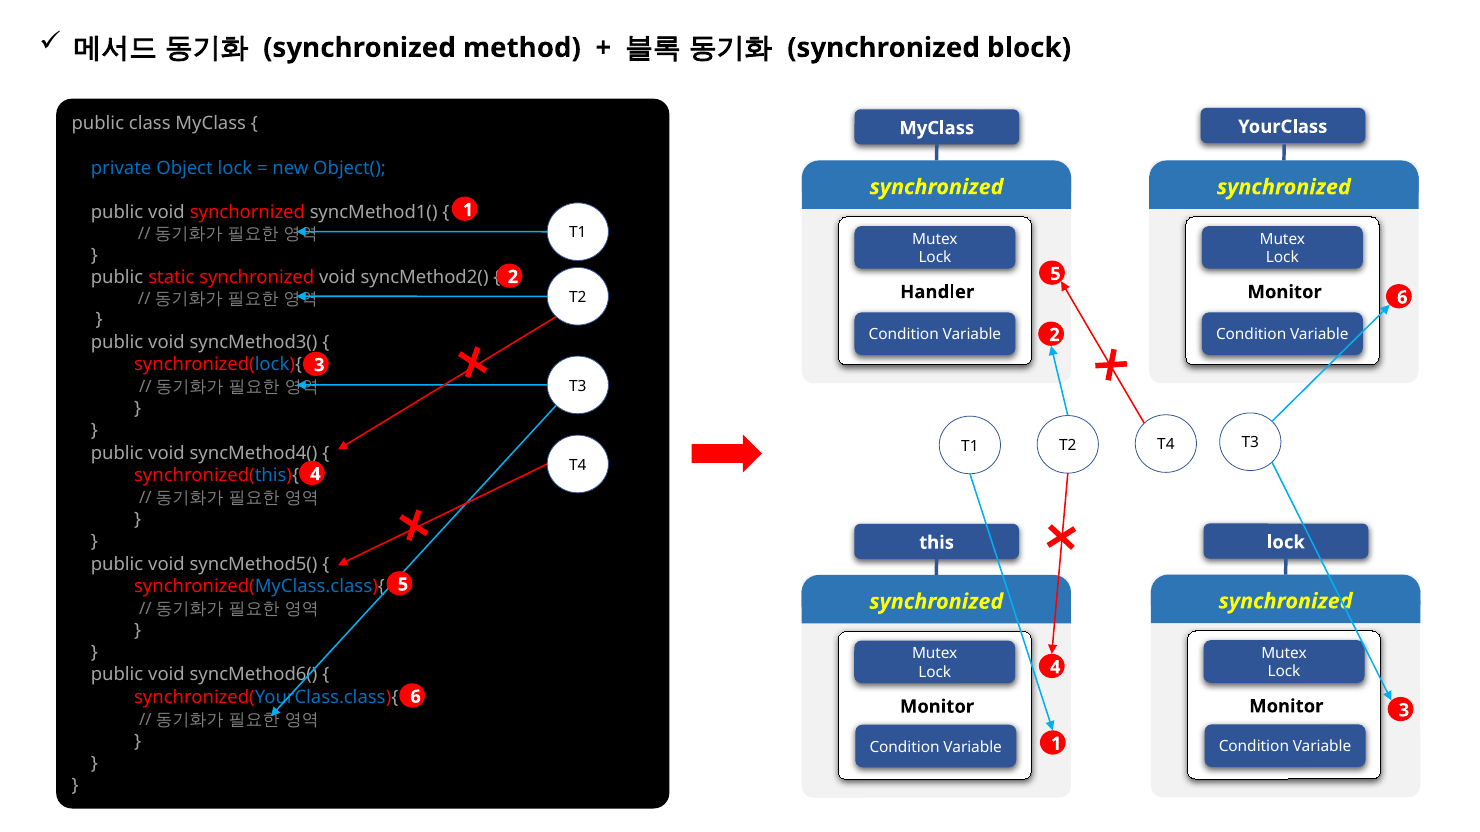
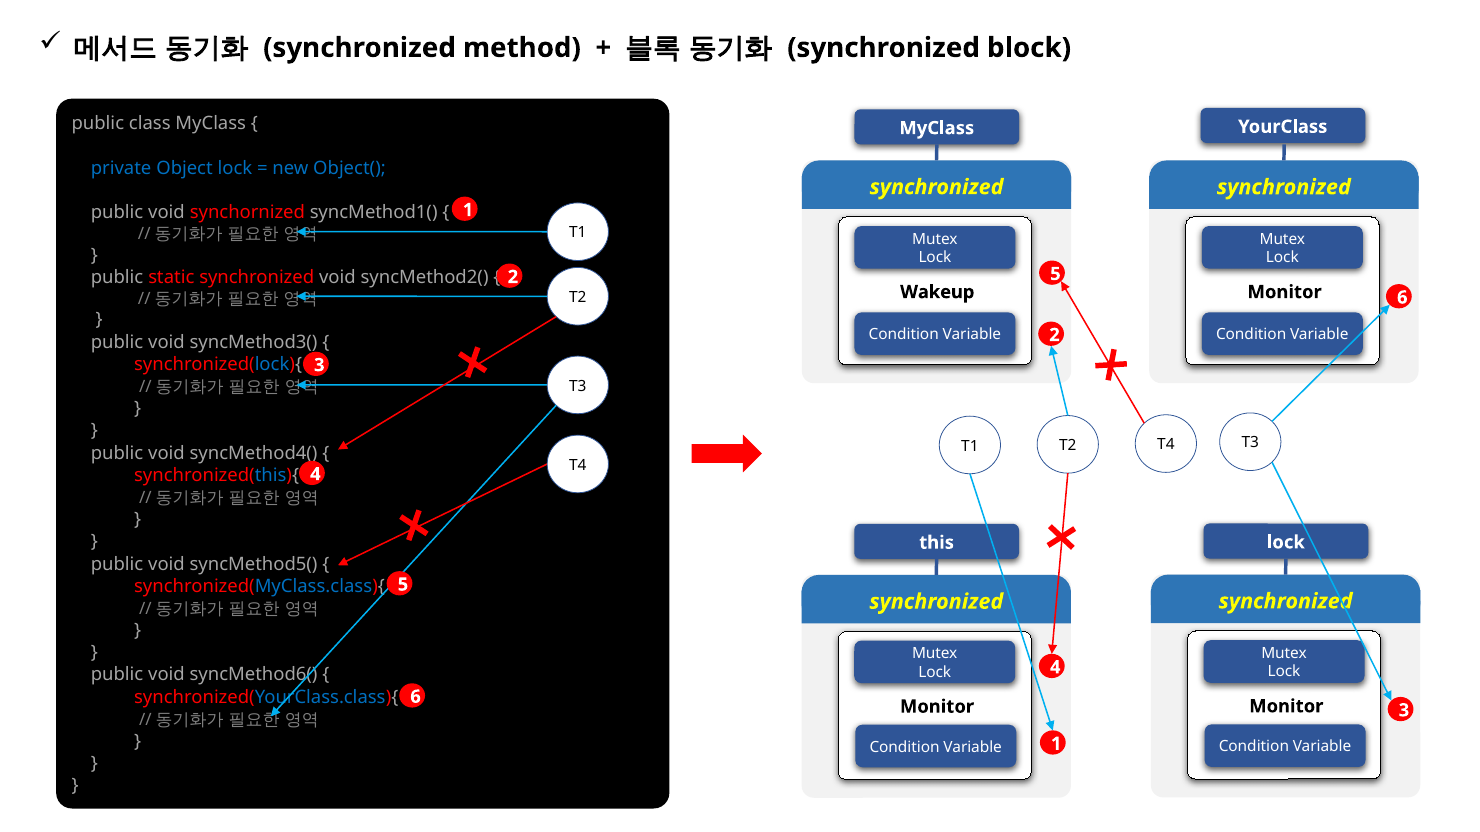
Handler: Handler -> Wakeup (937, 292)
